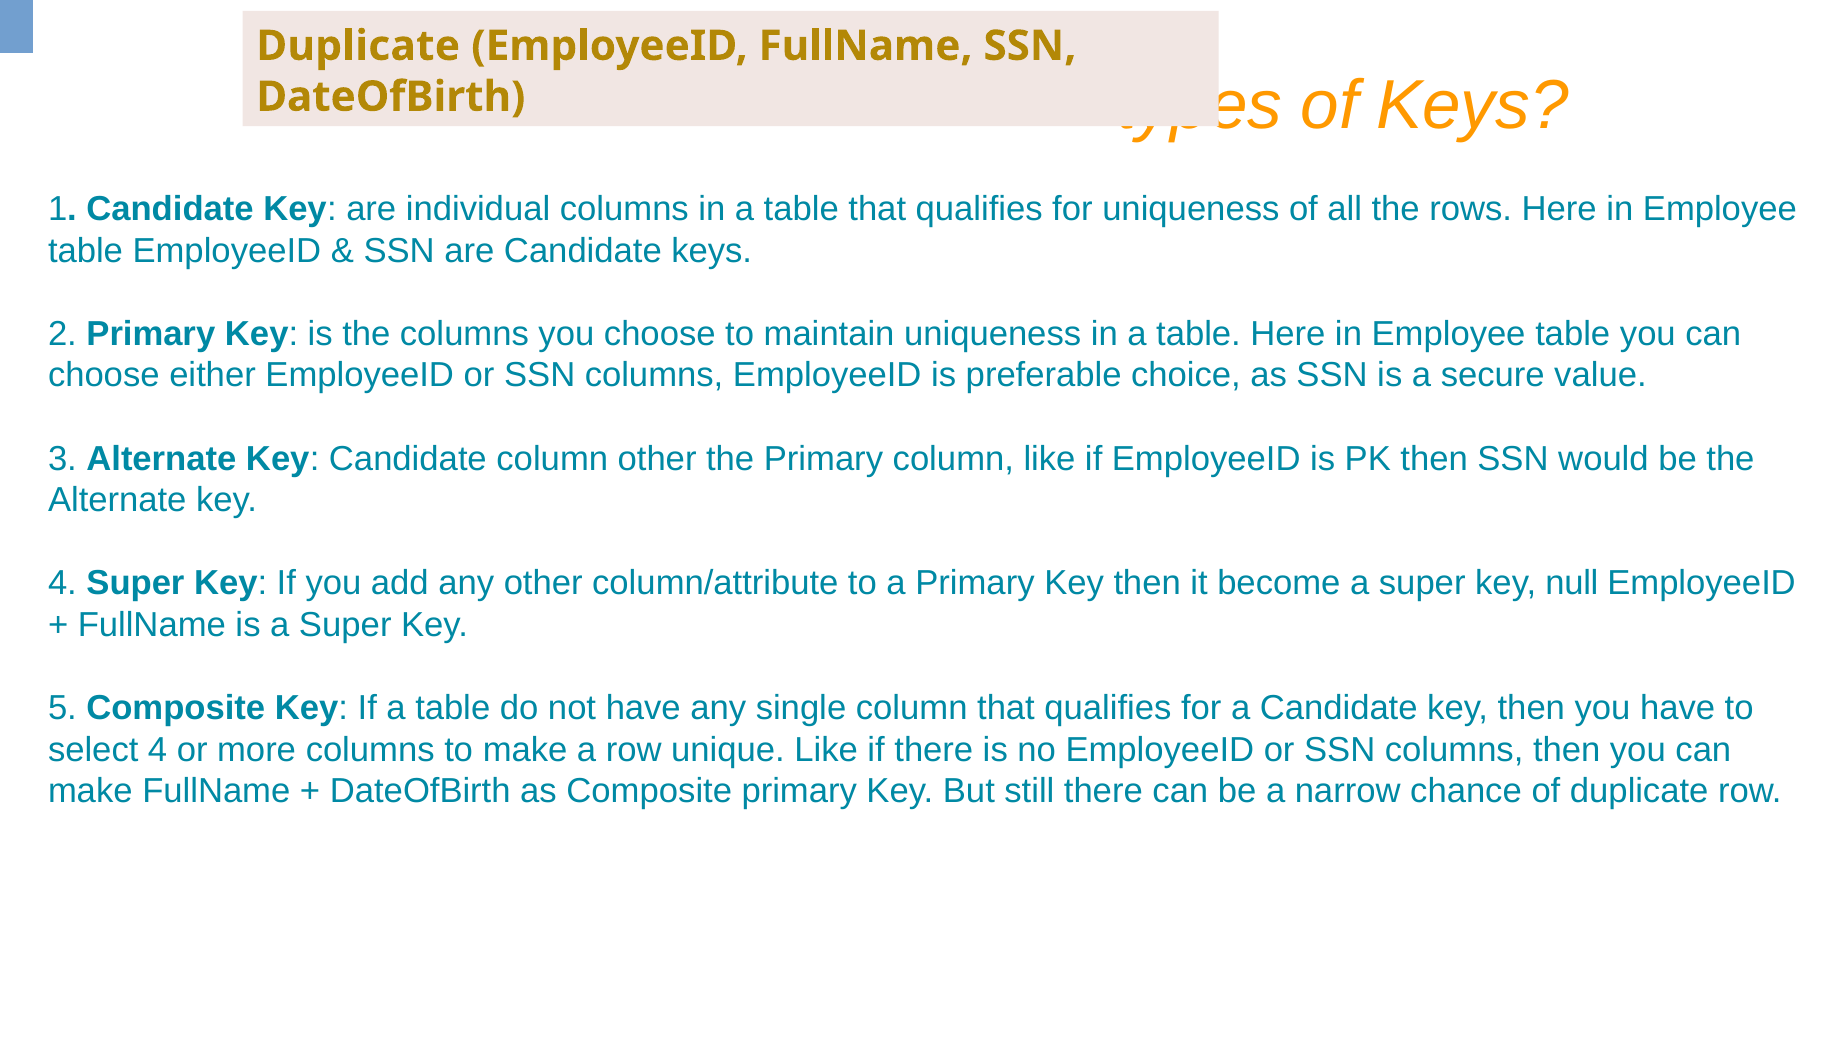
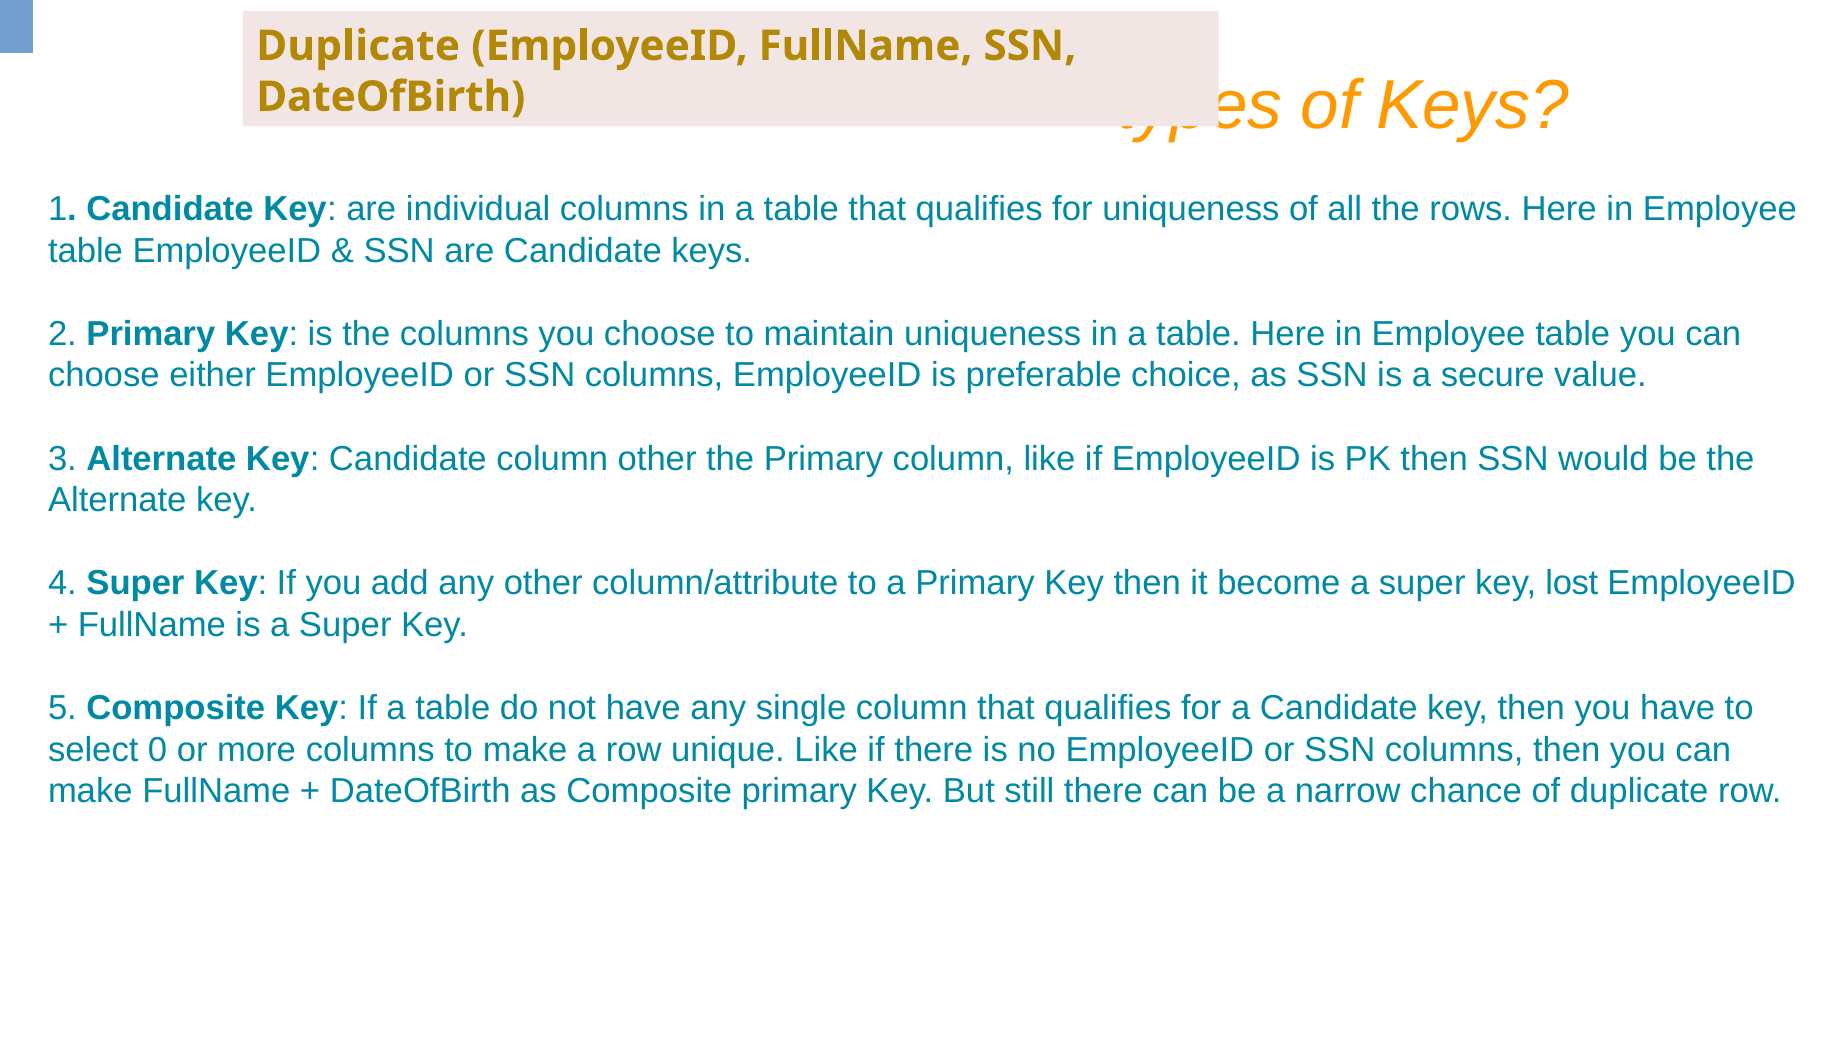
null: null -> lost (1572, 583)
select 4: 4 -> 0 (158, 749)
